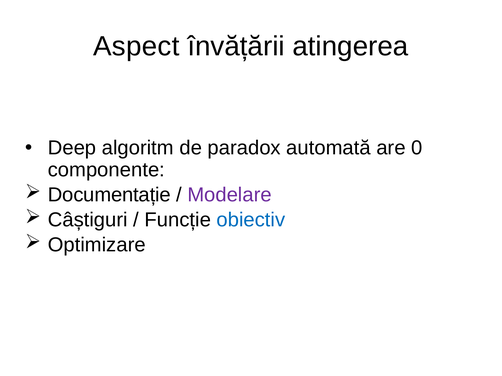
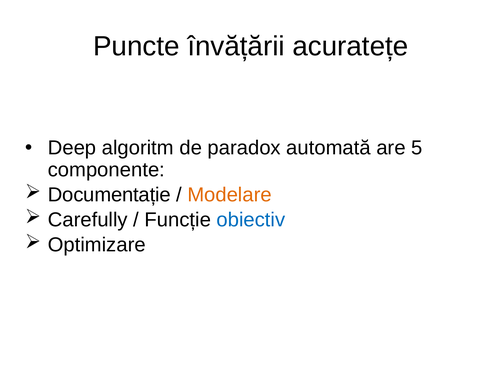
Aspect: Aspect -> Puncte (136, 46)
atingerea: atingerea -> acuratețe (350, 46)
0: 0 -> 5 (417, 148)
Modelare colour: purple -> orange (230, 195)
Câștiguri: Câștiguri -> Carefully (88, 220)
